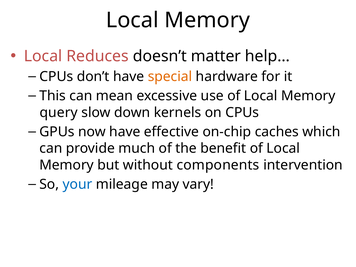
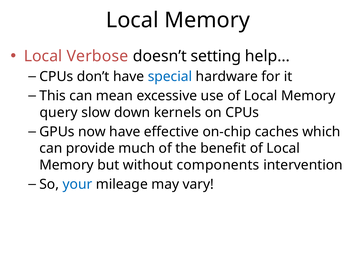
Reduces: Reduces -> Verbose (97, 56)
matter: matter -> setting (216, 56)
special colour: orange -> blue (170, 77)
